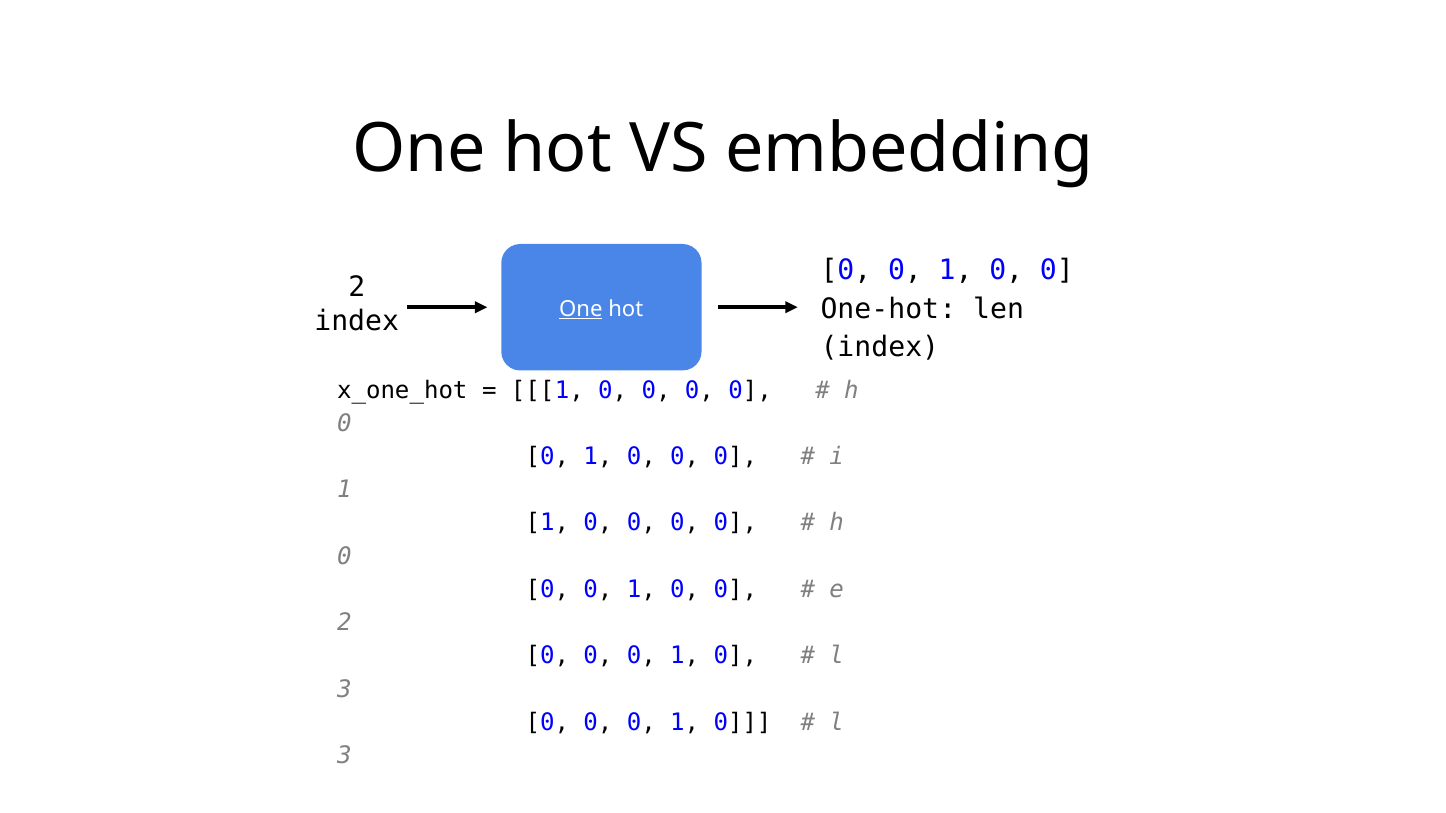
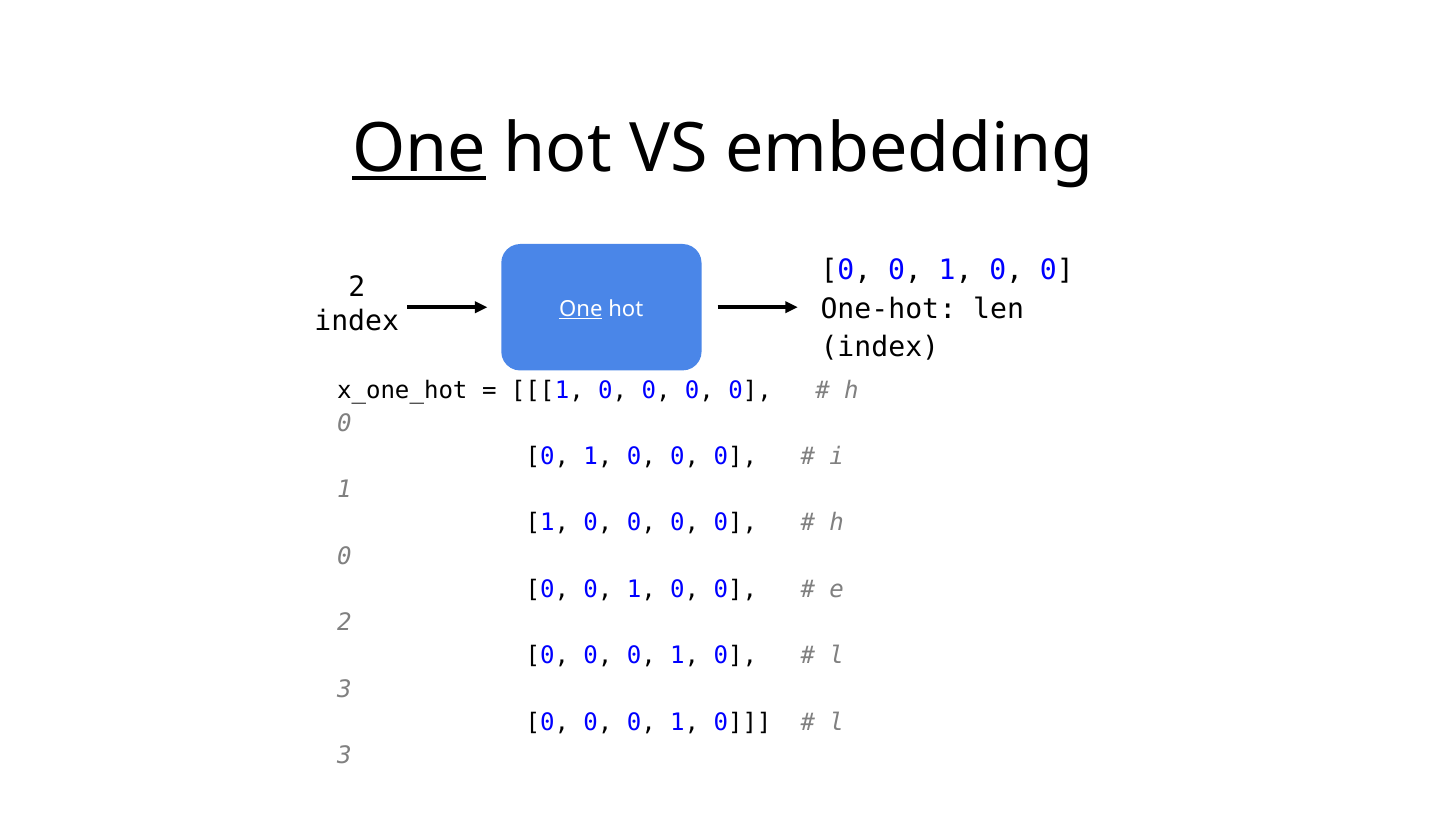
One underline: none -> present (419, 149)
